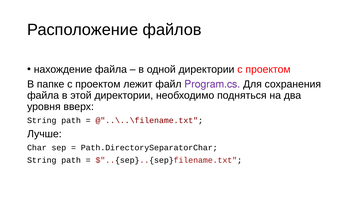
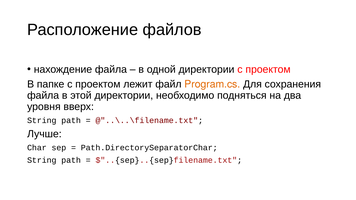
Program.cs colour: purple -> orange (212, 84)
